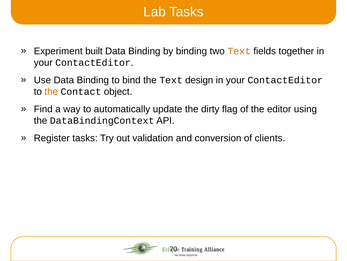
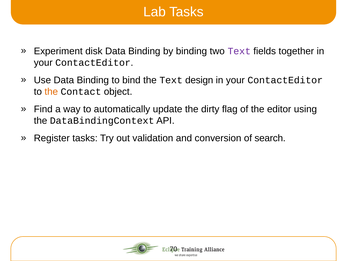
built: built -> disk (94, 51)
Text colour: orange -> purple (239, 51)
clients: clients -> search (270, 138)
